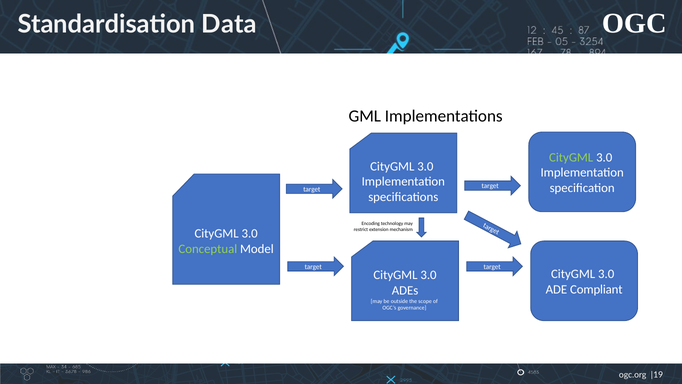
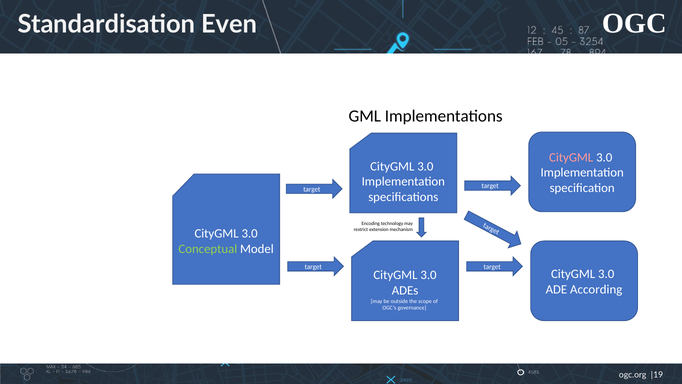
Data: Data -> Even (229, 24)
CityGML colour: light green -> pink (571, 157)
Compliant: Compliant -> According (596, 289)
